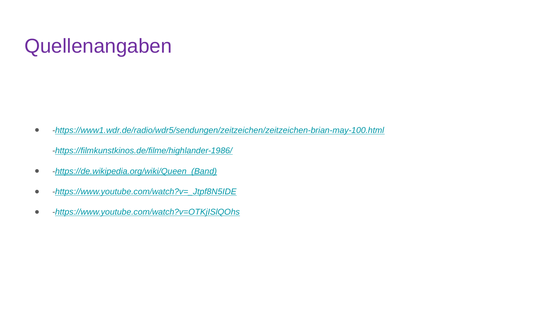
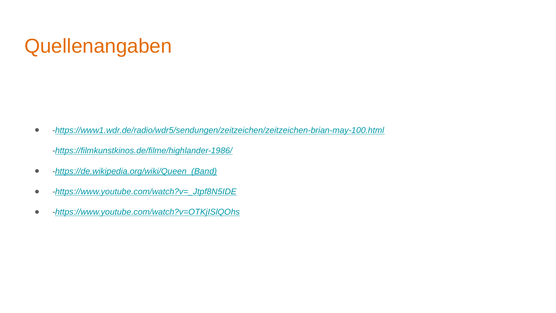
Quellenangaben colour: purple -> orange (98, 46)
